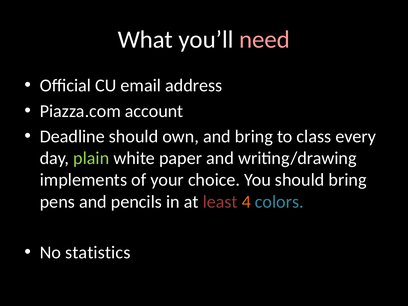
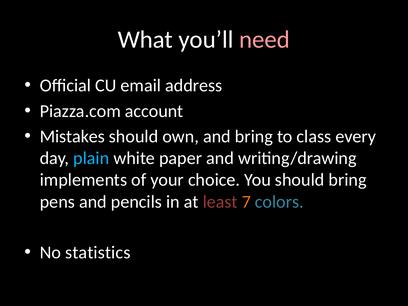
Deadline: Deadline -> Mistakes (72, 136)
plain colour: light green -> light blue (91, 158)
4: 4 -> 7 (246, 202)
